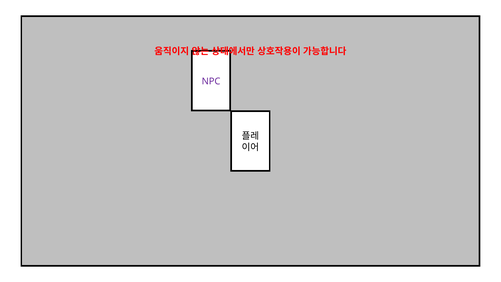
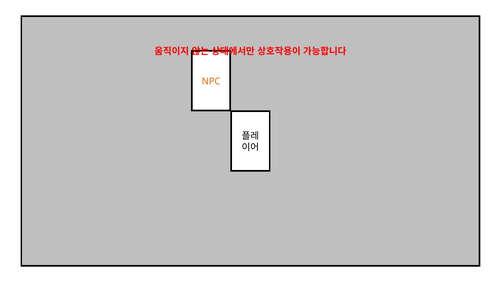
NPC colour: purple -> orange (211, 81)
